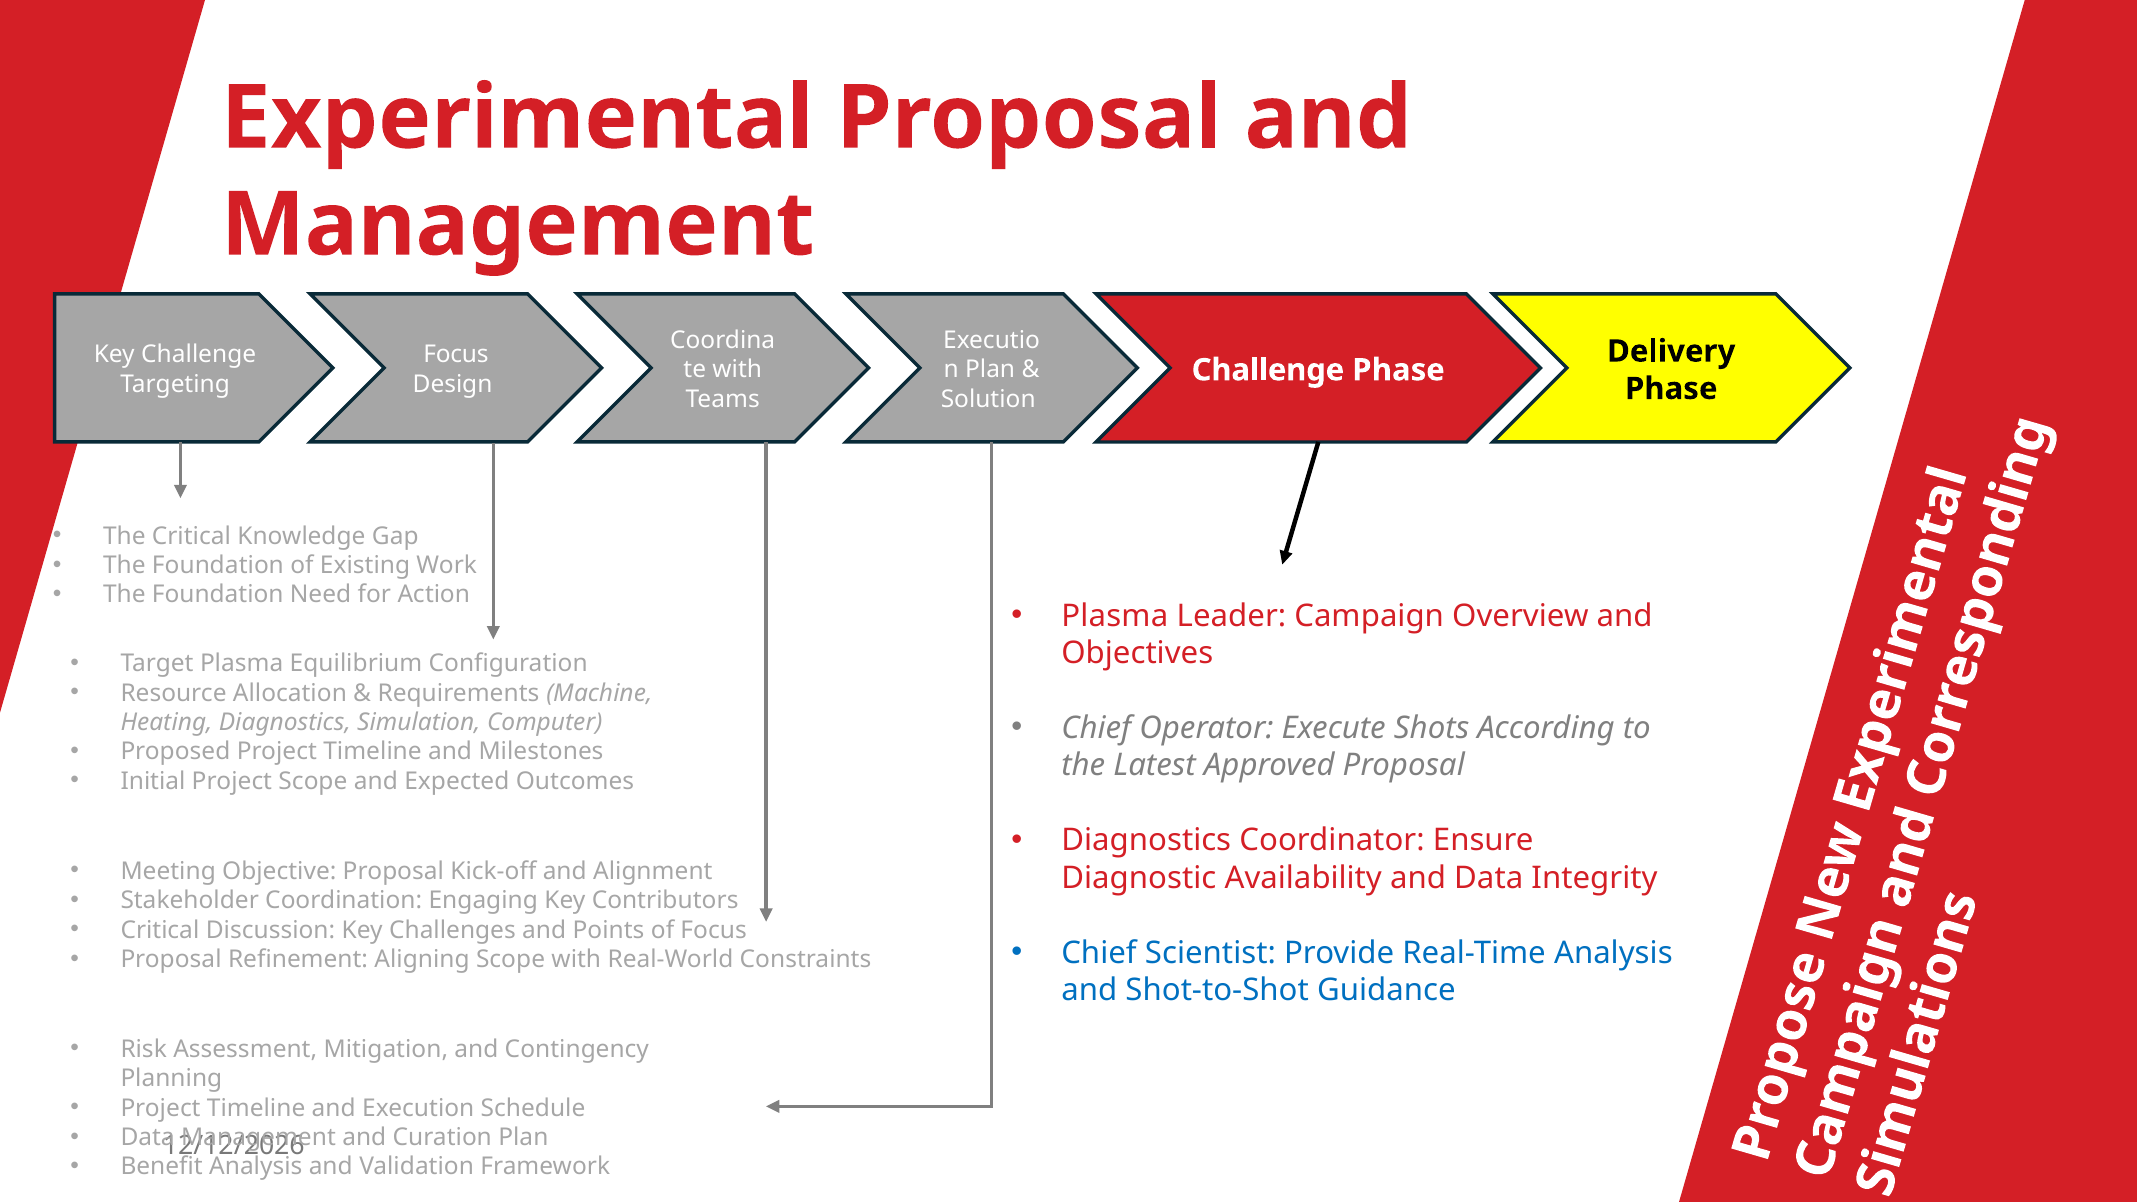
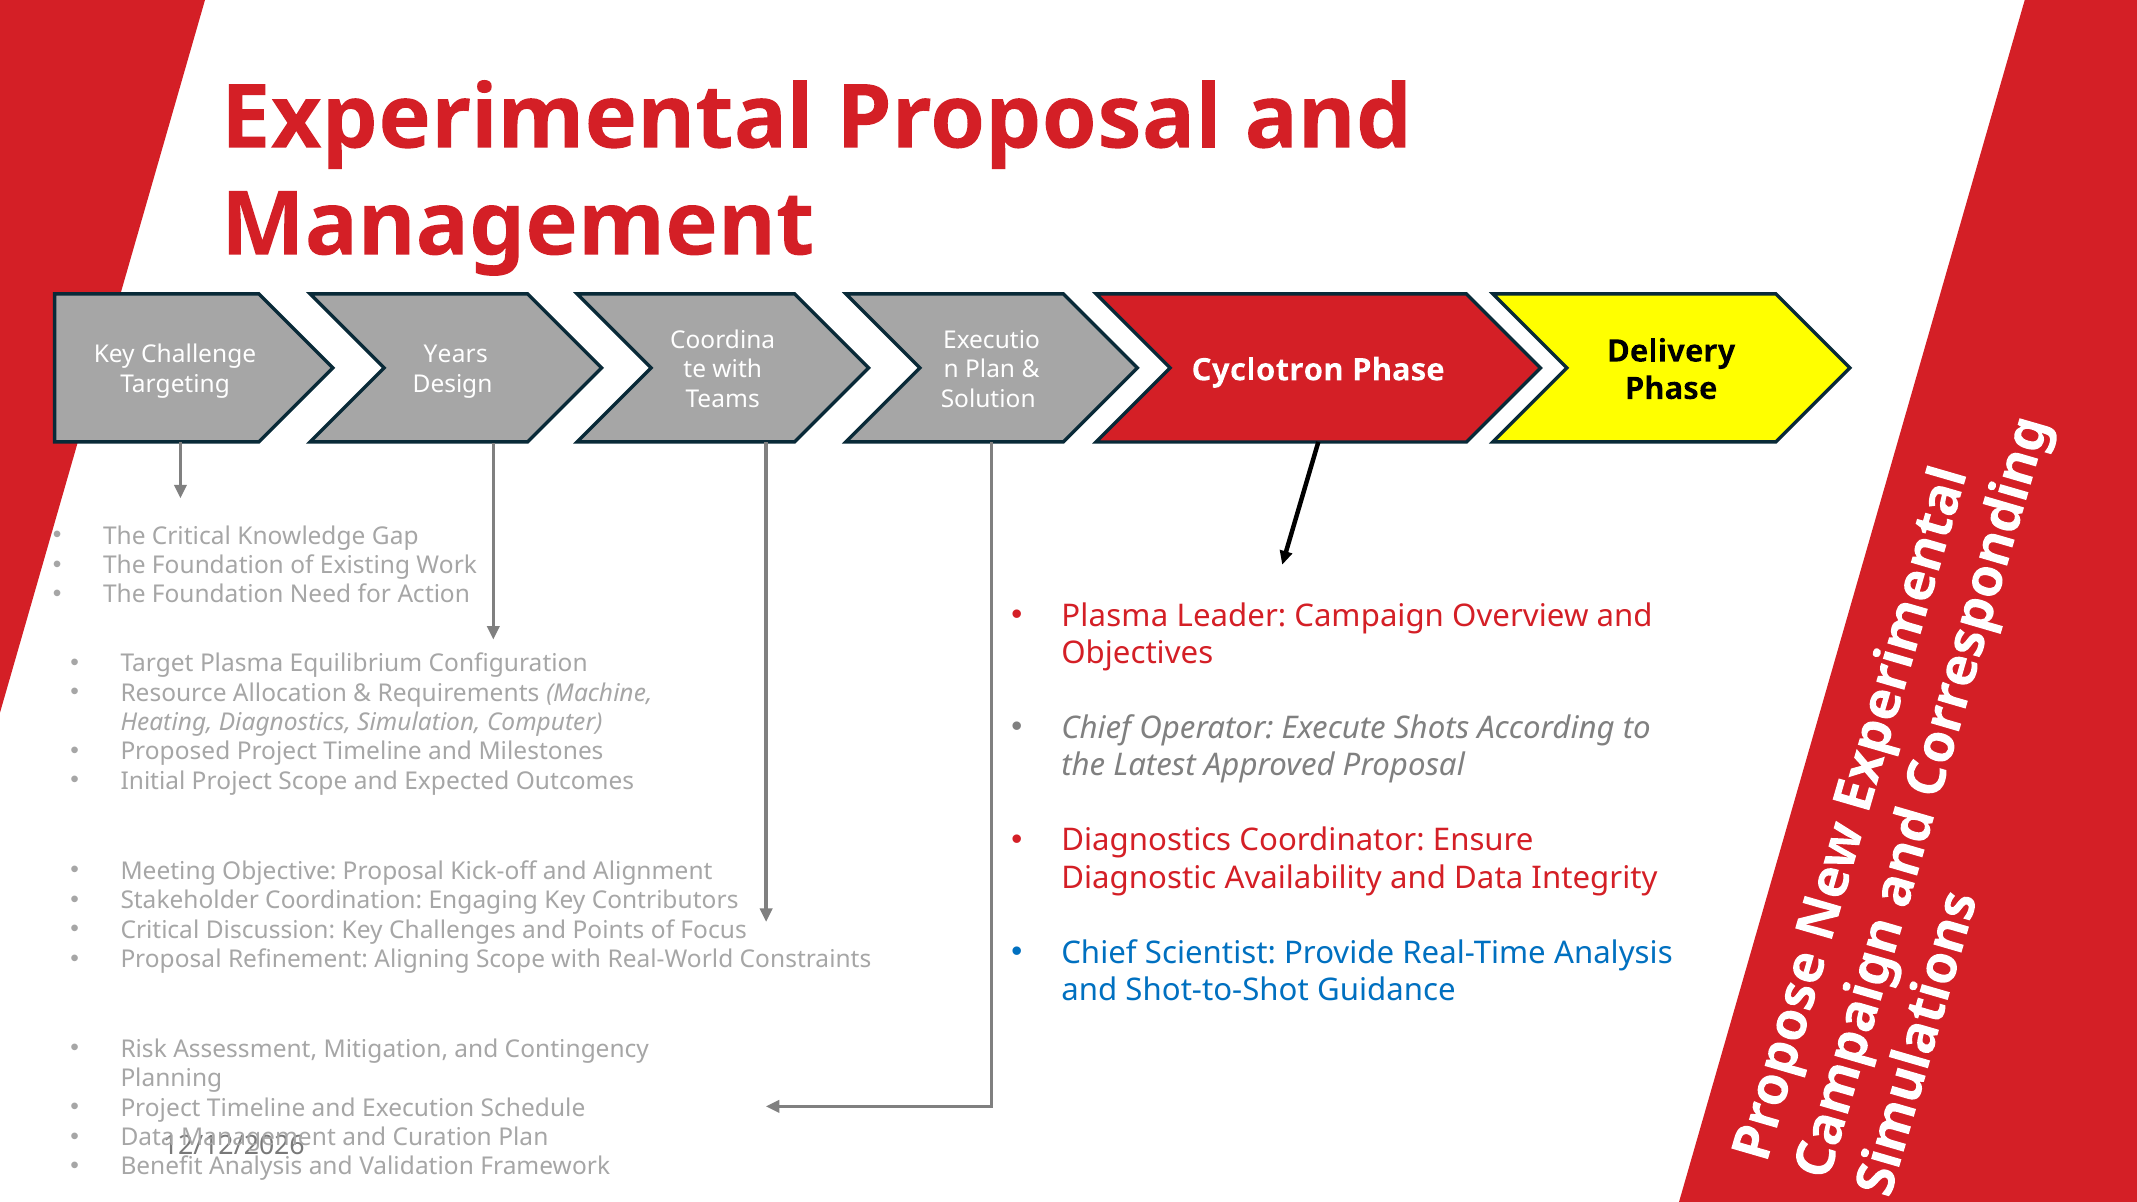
Focus: Focus -> Years (456, 355)
Challenge: Challenge -> Cyclotron (1268, 370)
